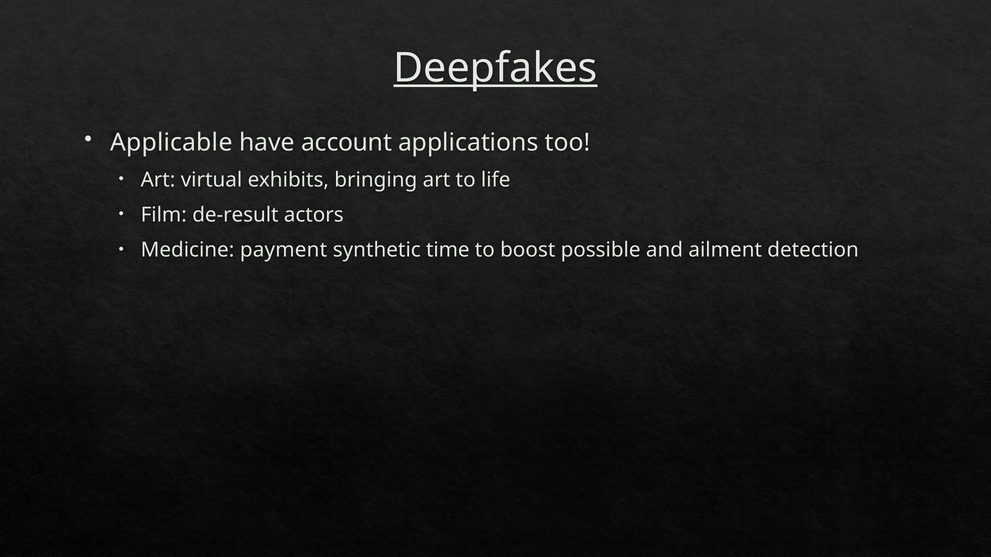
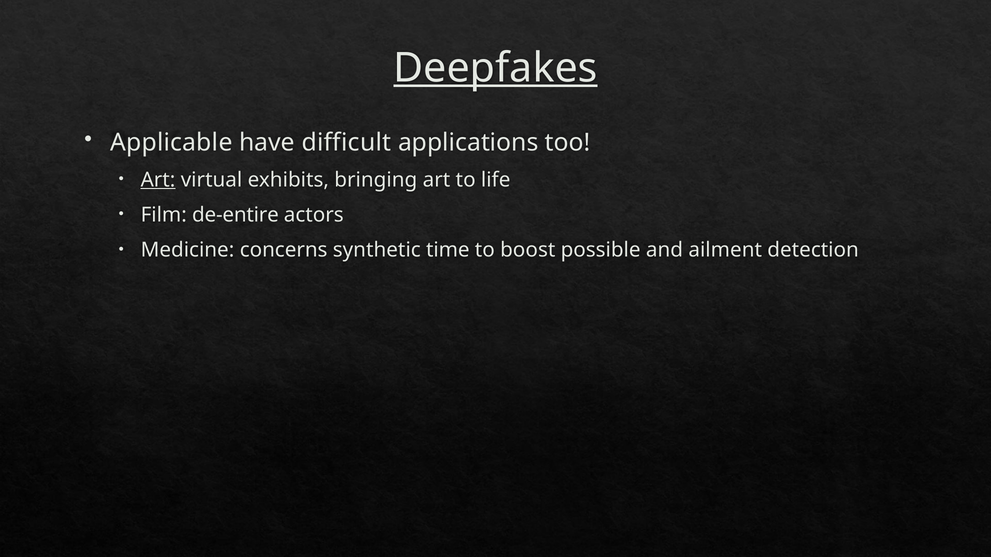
account: account -> difficult (346, 143)
Art underline: none -> present (158, 180)
de-result: de-result -> de-entire (235, 215)
payment: payment -> concerns (284, 250)
